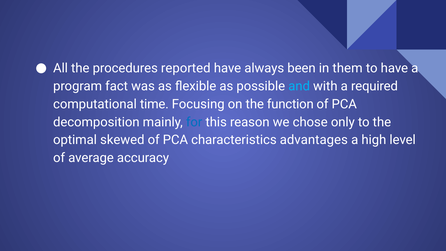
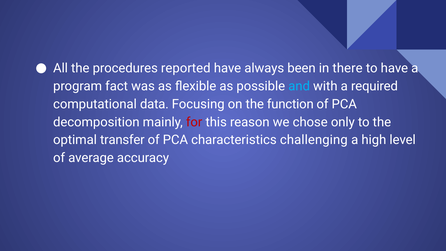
them: them -> there (348, 68)
time: time -> data (154, 104)
for colour: blue -> red (194, 122)
skewed: skewed -> transfer (122, 140)
advantages: advantages -> challenging (314, 140)
